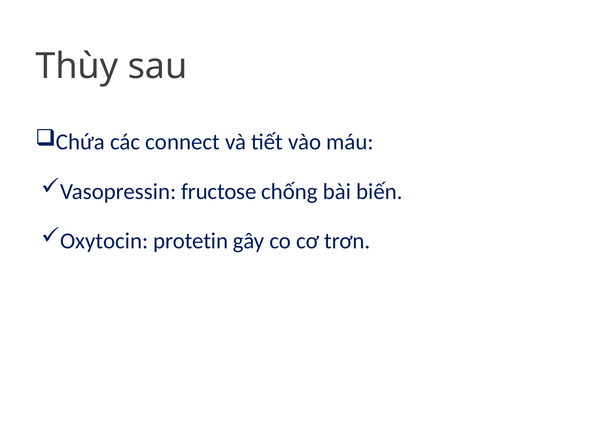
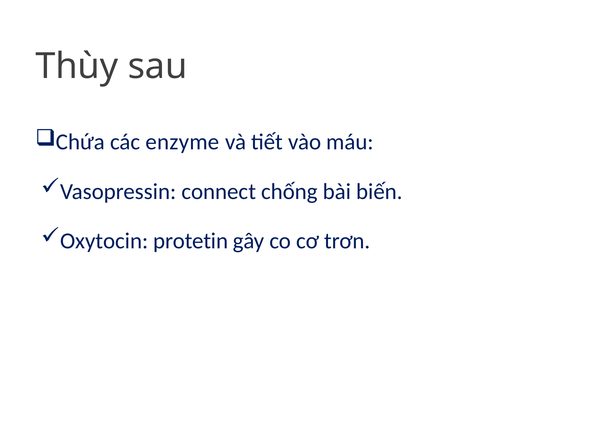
connect: connect -> enzyme (182, 142)
fructose: fructose -> connect (219, 192)
